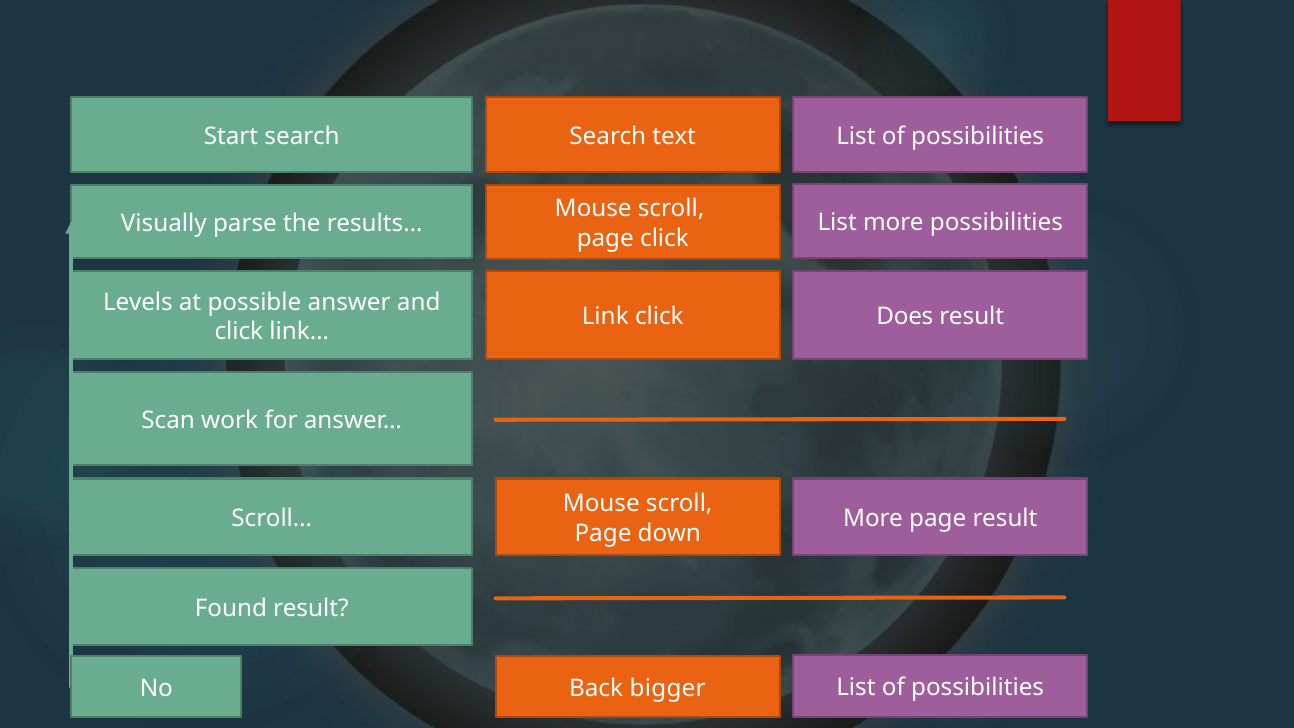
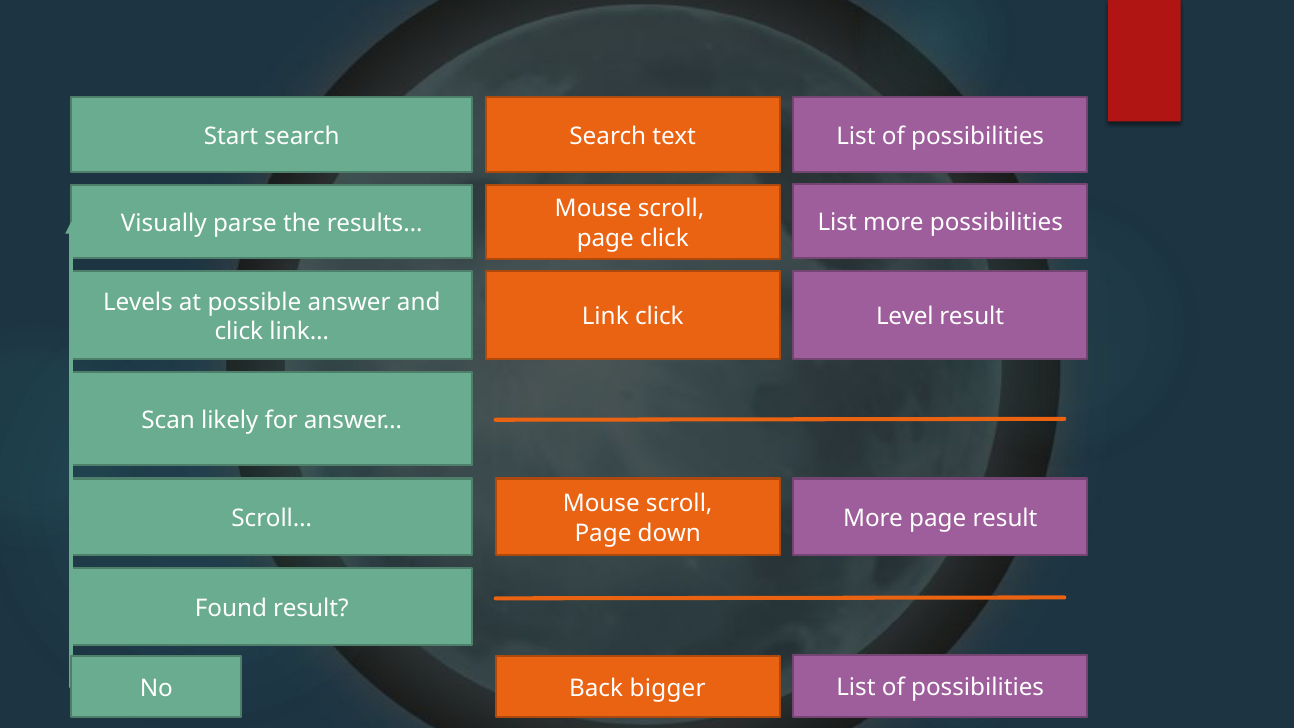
Does: Does -> Level (905, 317)
work: work -> likely (230, 420)
